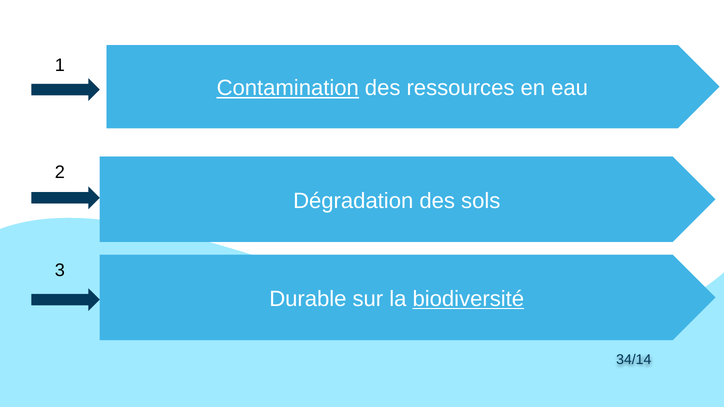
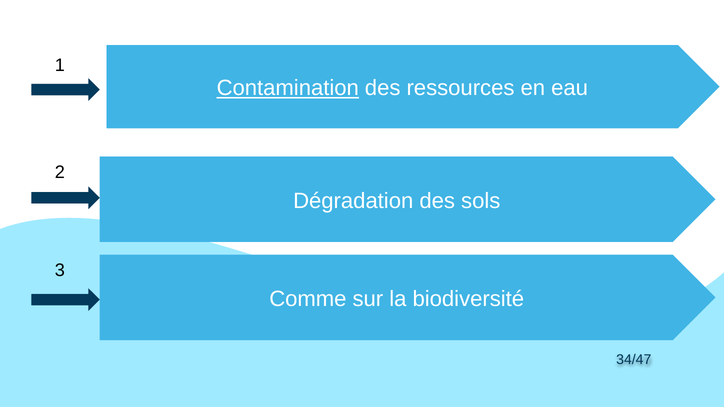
Durable: Durable -> Comme (308, 299)
biodiversité underline: present -> none (468, 299)
34/14: 34/14 -> 34/47 (634, 360)
